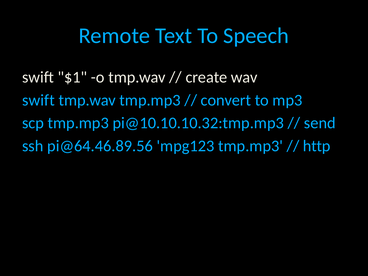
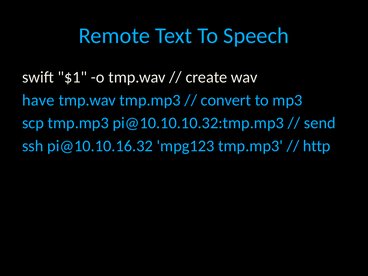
swift: swift -> have (38, 100)
pi@64.46.89.56: pi@64.46.89.56 -> pi@10.10.16.32 (100, 146)
